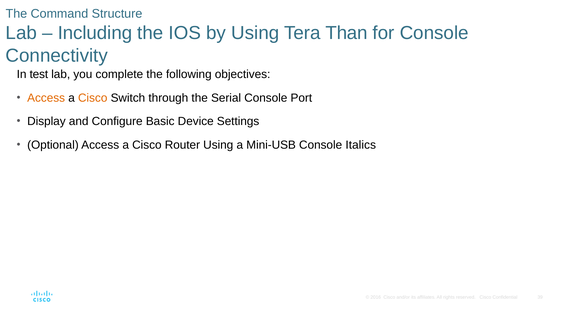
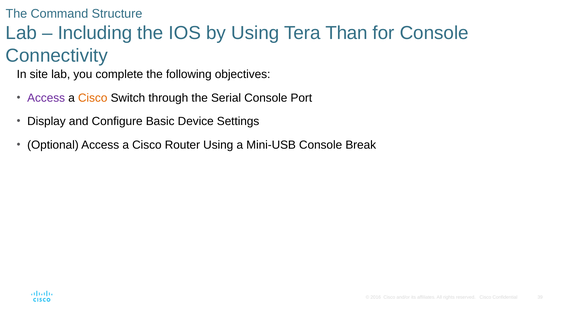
test: test -> site (39, 74)
Access colour: orange -> purple (46, 98)
Italics: Italics -> Break (361, 145)
